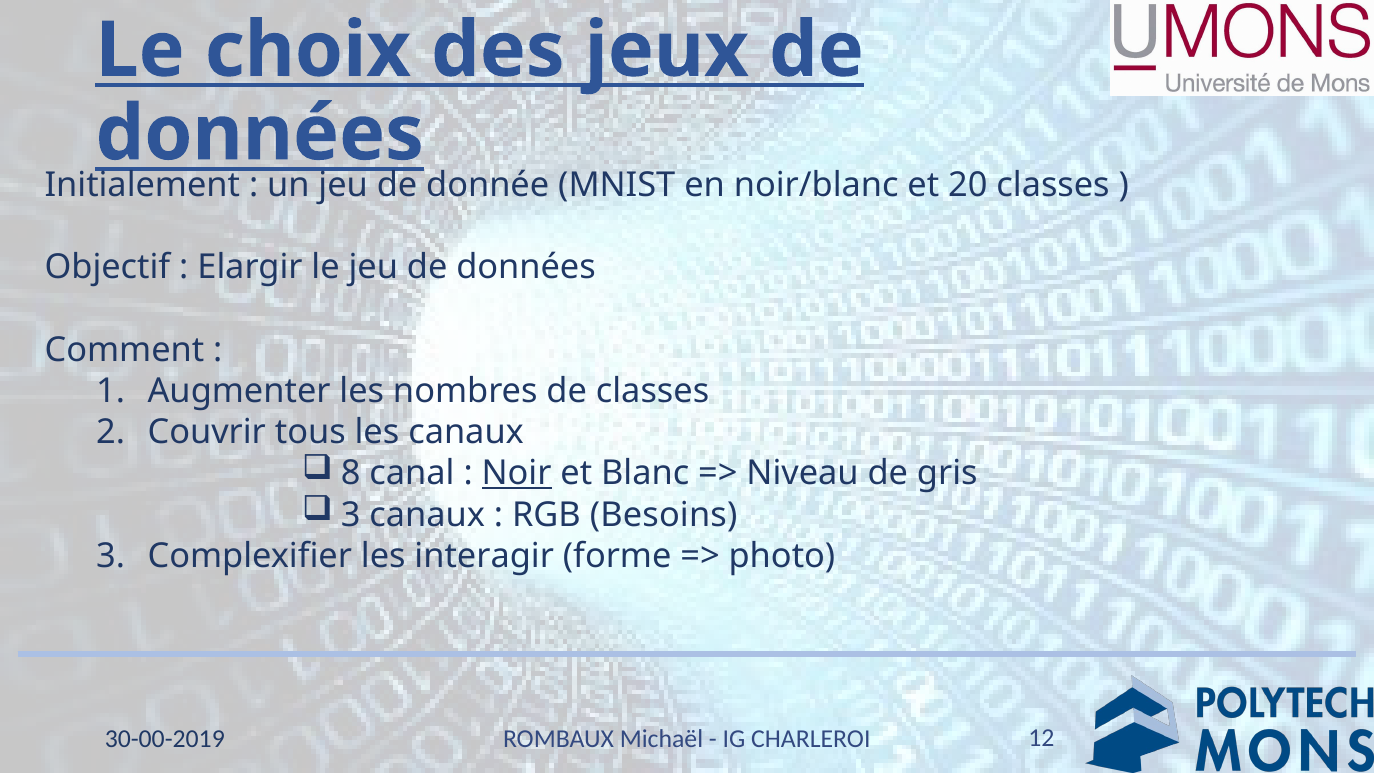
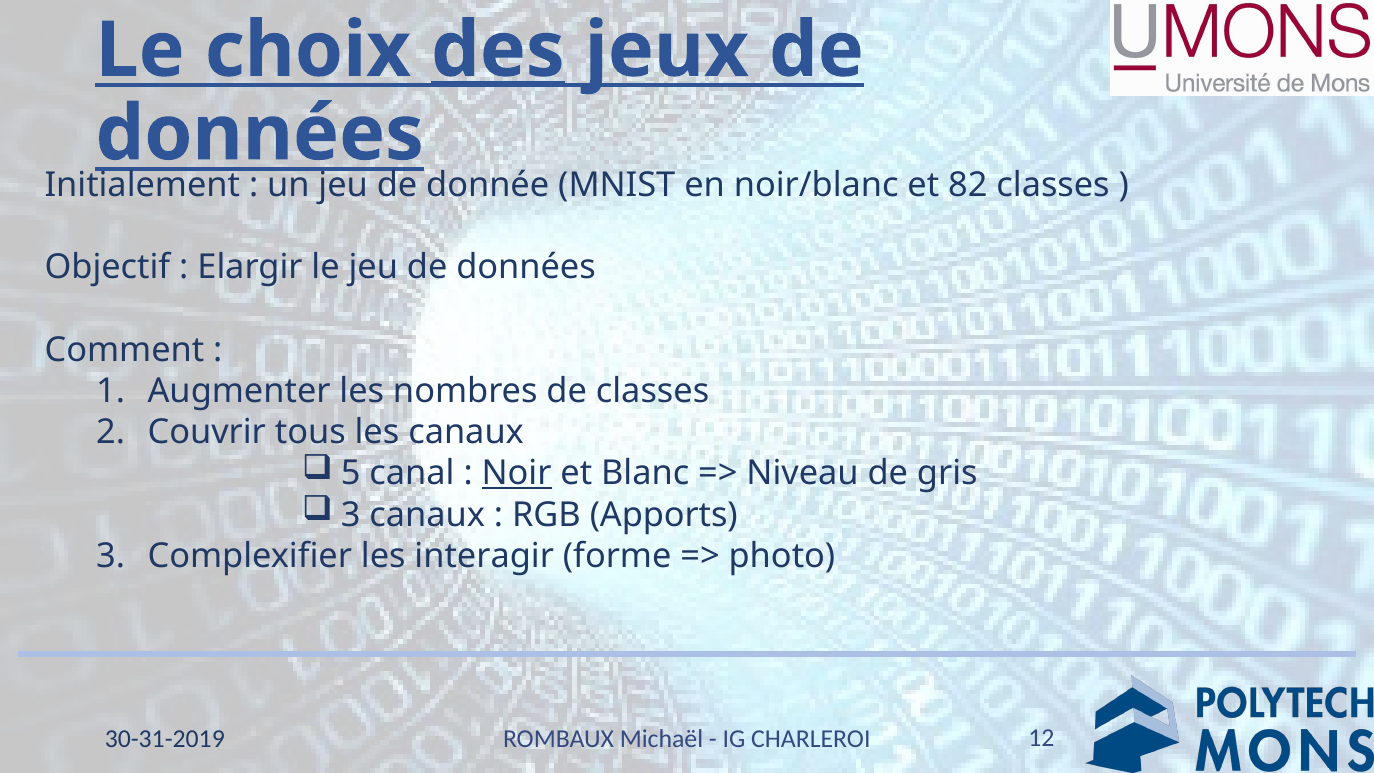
des underline: none -> present (498, 50)
20: 20 -> 82 (968, 185)
8: 8 -> 5 (351, 473)
Besoins: Besoins -> Apports (664, 515)
30-00-2019: 30-00-2019 -> 30-31-2019 (165, 739)
